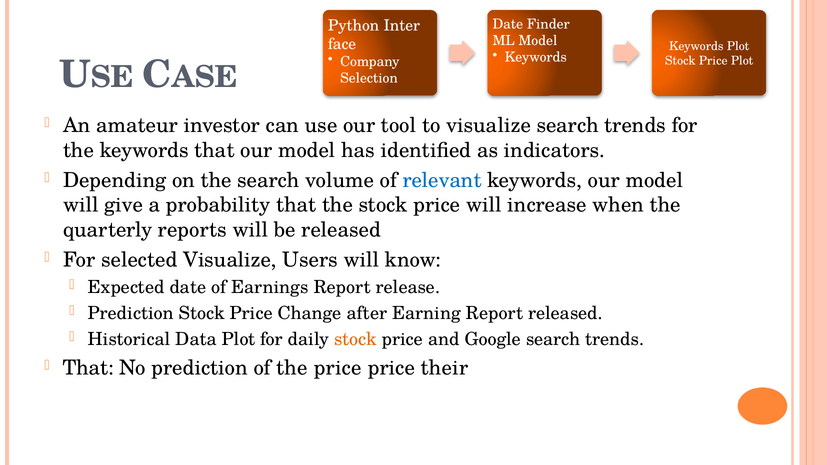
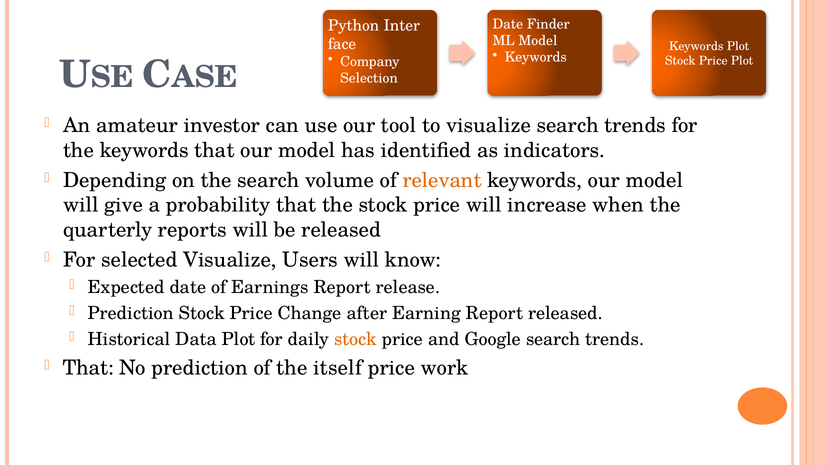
relevant colour: blue -> orange (442, 180)
the price: price -> itself (338, 368)
their: their -> work (445, 368)
